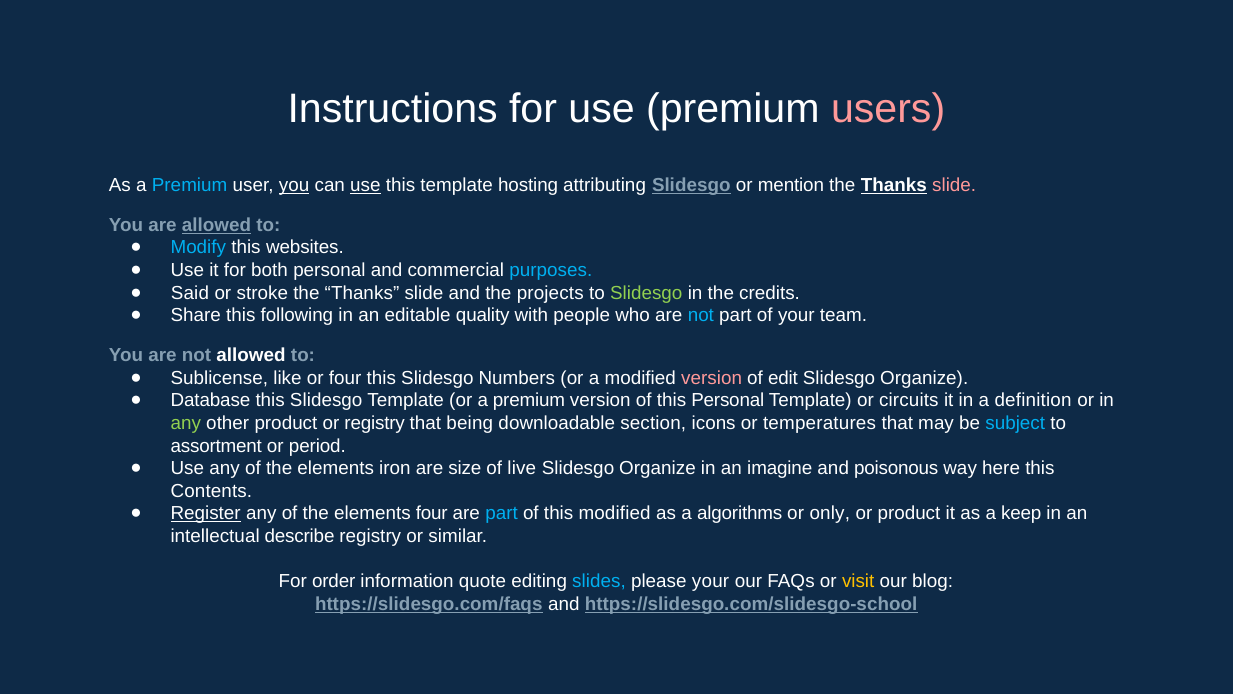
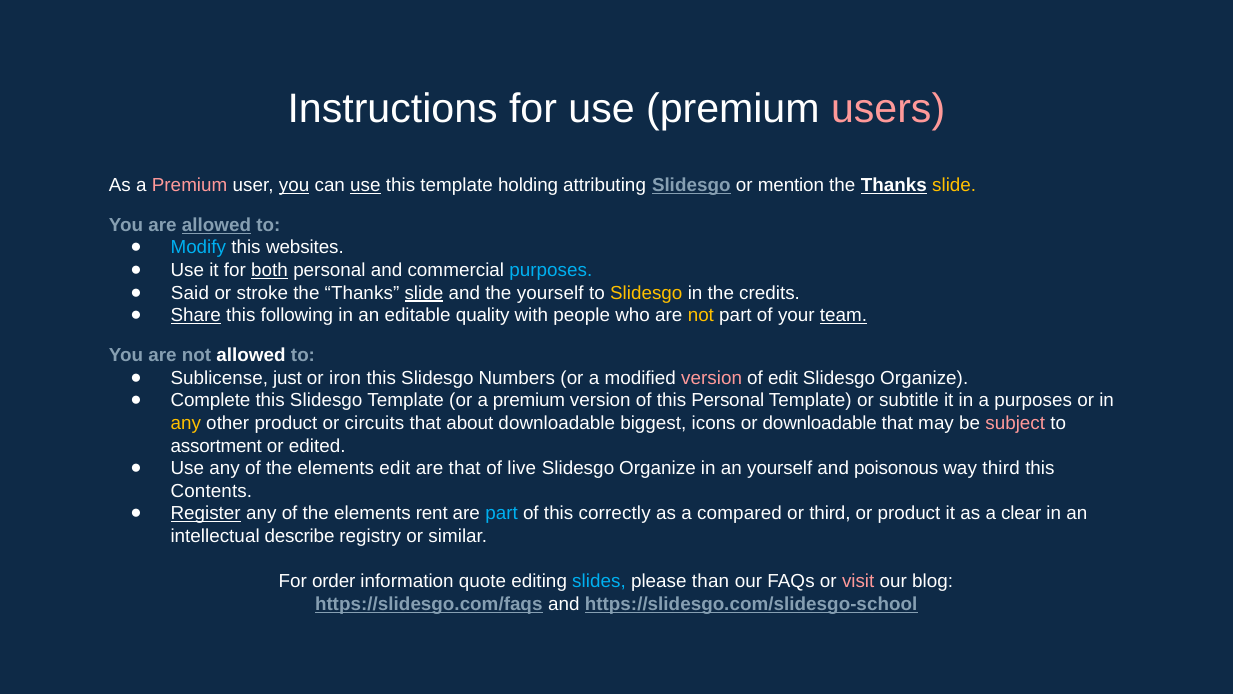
Premium colour: light blue -> pink (190, 185)
hosting: hosting -> holding (528, 185)
slide colour: pink -> yellow (954, 185)
both underline: none -> present (270, 270)
slide underline: none -> present (424, 293)
the projects: projects -> yourself (550, 293)
Slidesgo colour: light green -> yellow (646, 293)
Share underline: none -> present (196, 315)
not colour: light blue -> yellow (701, 315)
team underline: none -> present (844, 315)
like: like -> just (288, 378)
or four: four -> iron (345, 378)
Database: Database -> Complete (210, 400)
circuits: circuits -> subtitle (909, 400)
a definition: definition -> purposes (1033, 400)
any colour: light green -> yellow (186, 423)
or registry: registry -> circuits (374, 423)
being: being -> about (470, 423)
section: section -> biggest (653, 423)
or temperatures: temperatures -> downloadable (820, 423)
subject colour: light blue -> pink (1015, 423)
period: period -> edited (317, 446)
elements iron: iron -> edit (395, 468)
are size: size -> that (465, 468)
an imagine: imagine -> yourself (780, 468)
way here: here -> third (1001, 468)
elements four: four -> rent (432, 513)
this modified: modified -> correctly (615, 513)
algorithms: algorithms -> compared (740, 513)
or only: only -> third (830, 513)
keep: keep -> clear (1021, 513)
please your: your -> than (711, 581)
visit colour: yellow -> pink (858, 581)
